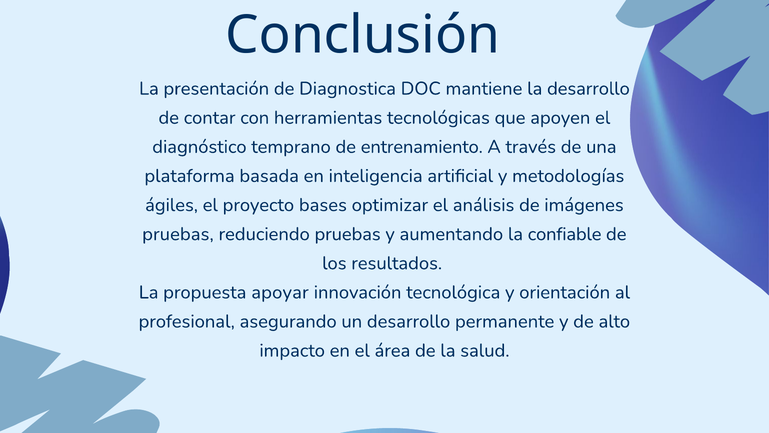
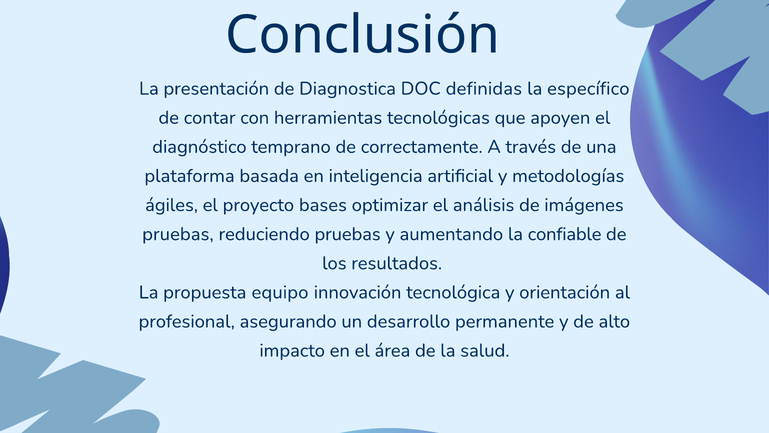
mantiene: mantiene -> definidas (484, 88)
la desarrollo: desarrollo -> específico (588, 88)
entrenamiento: entrenamiento -> correctamente (422, 147)
apoyar: apoyar -> equipo (280, 292)
